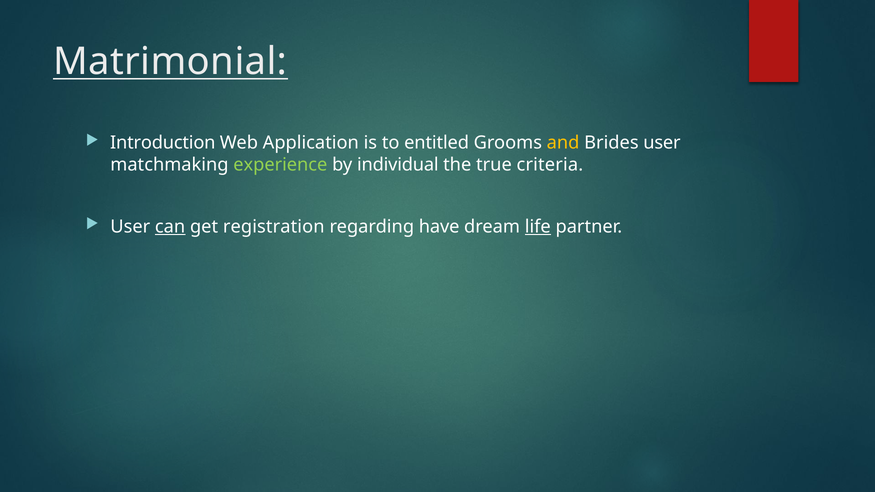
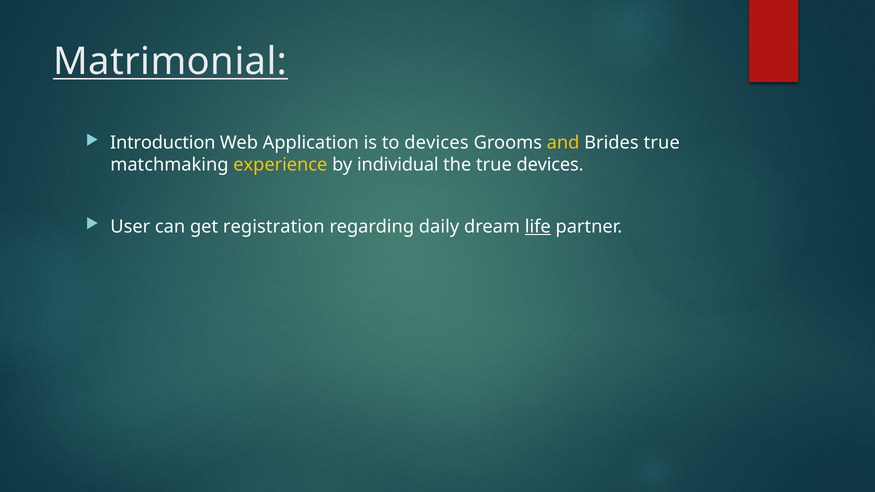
to entitled: entitled -> devices (436, 143)
Brides user: user -> true (662, 143)
experience colour: light green -> yellow (280, 165)
true criteria: criteria -> devices (550, 165)
can underline: present -> none (170, 227)
have: have -> daily (439, 227)
